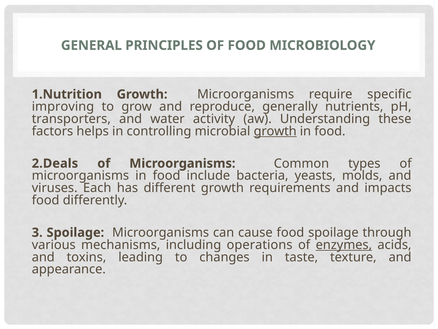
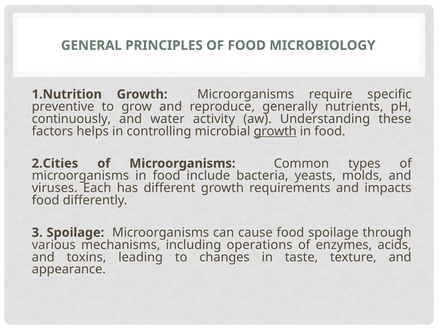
improving: improving -> preventive (63, 106)
transporters: transporters -> continuously (71, 119)
2.Deals: 2.Deals -> 2.Cities (55, 163)
enzymes underline: present -> none (344, 244)
